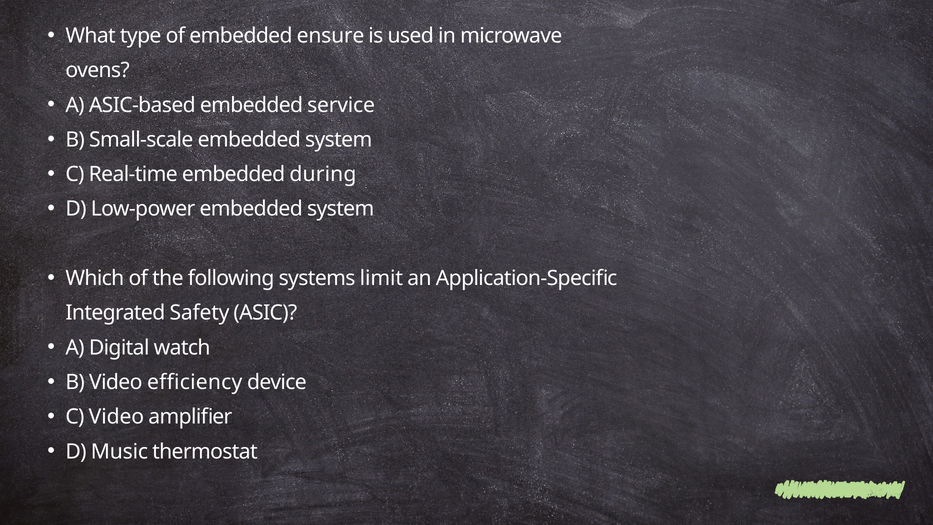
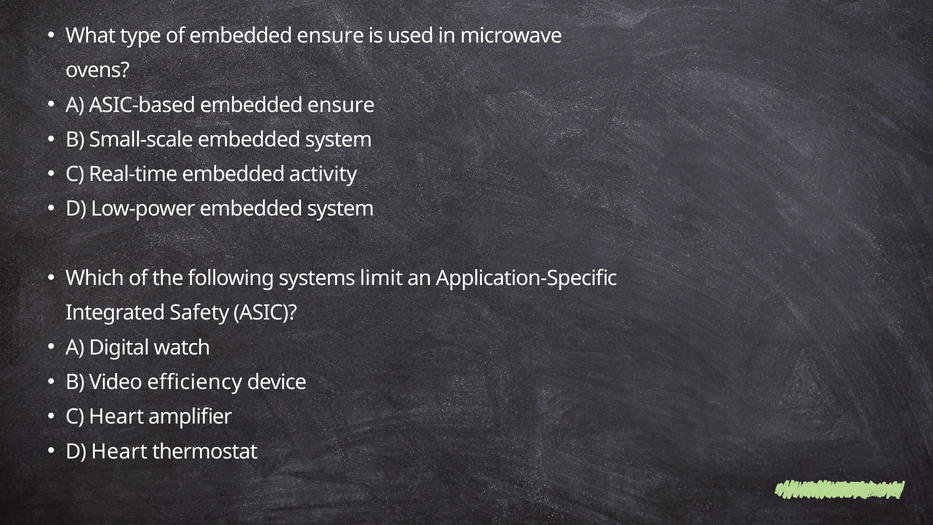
ASIC-based embedded service: service -> ensure (341, 105)
during: during -> activity (323, 174)
C Video: Video -> Heart (116, 417)
D Music: Music -> Heart (119, 451)
